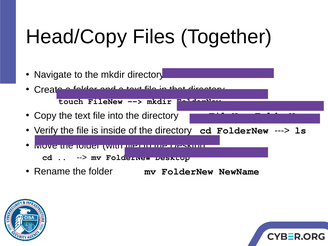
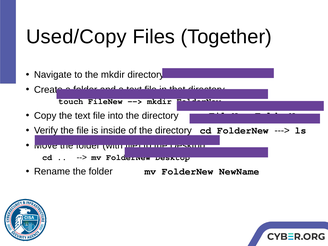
Head/Copy: Head/Copy -> Used/Copy (76, 37)
